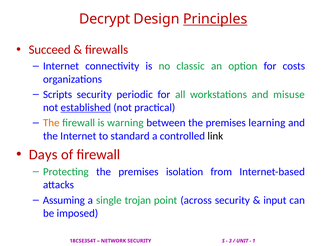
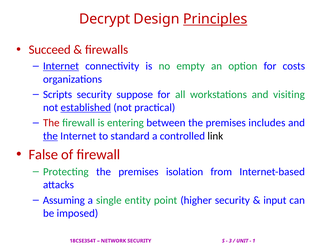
Internet underline: none -> present (61, 66)
classic: classic -> empty (191, 66)
periodic: periodic -> suppose (135, 94)
misuse: misuse -> visiting (289, 94)
The colour: orange -> red (51, 123)
warning: warning -> entering (125, 123)
learning: learning -> includes (267, 123)
the underline: none -> present (50, 136)
Days: Days -> False (43, 154)
trojan: trojan -> entity (138, 200)
across: across -> higher (196, 200)
